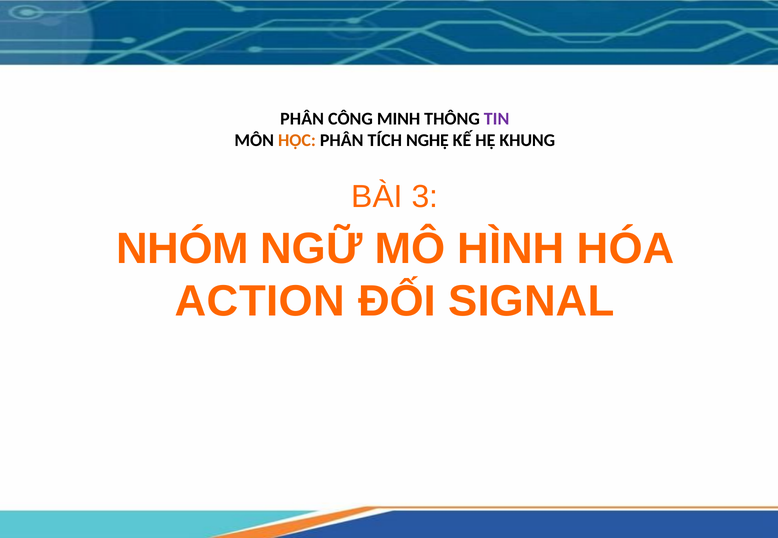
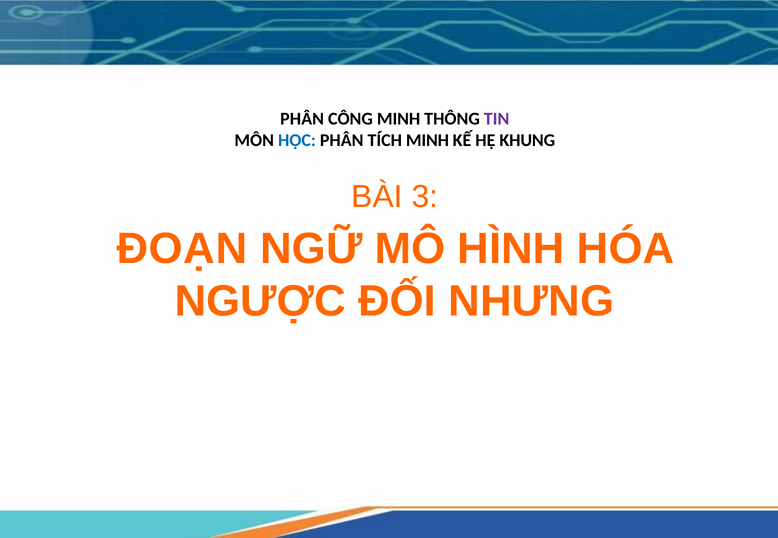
HỌC colour: orange -> blue (297, 141)
TÍCH NGHỆ: NGHỆ -> MINH (427, 141)
NHÓM: NHÓM -> ĐOẠN (182, 249)
ACTION: ACTION -> NGƯỢC (260, 302)
SIGNAL: SIGNAL -> NHƯNG (531, 302)
